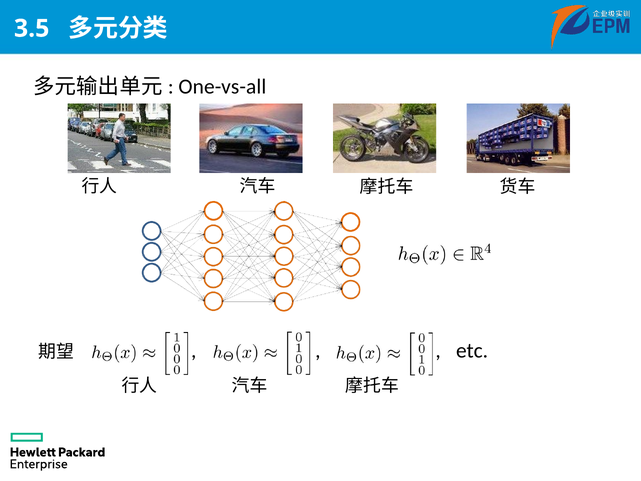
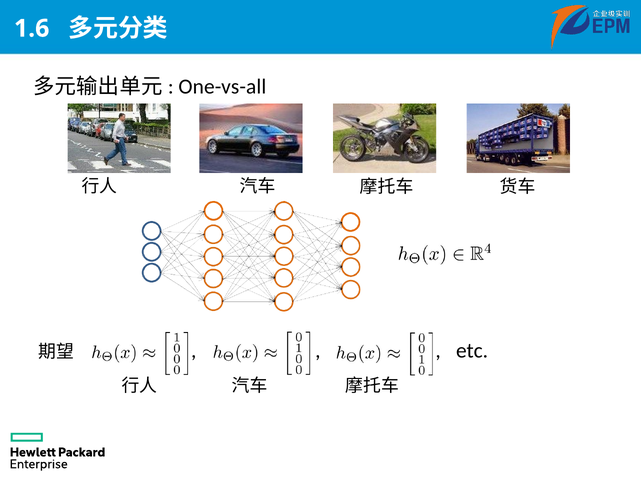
3.5: 3.5 -> 1.6 (32, 28)
